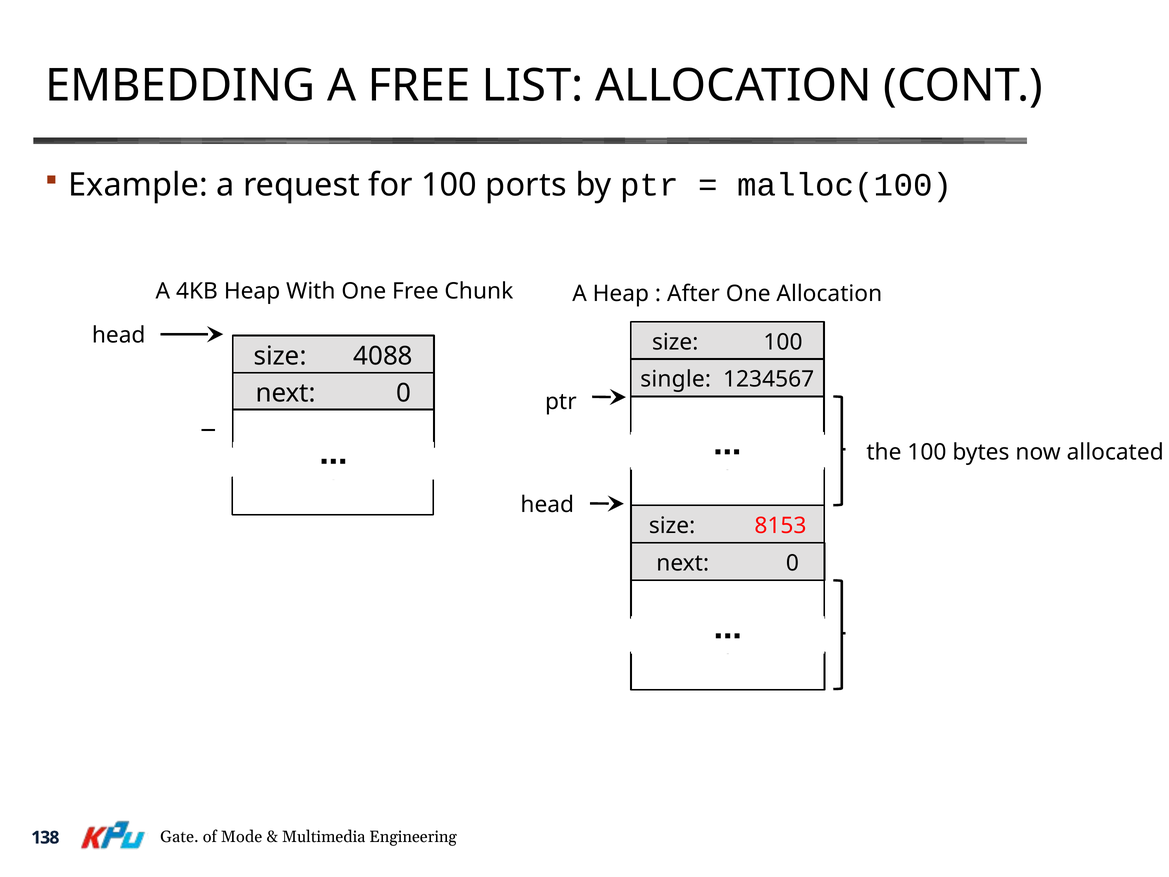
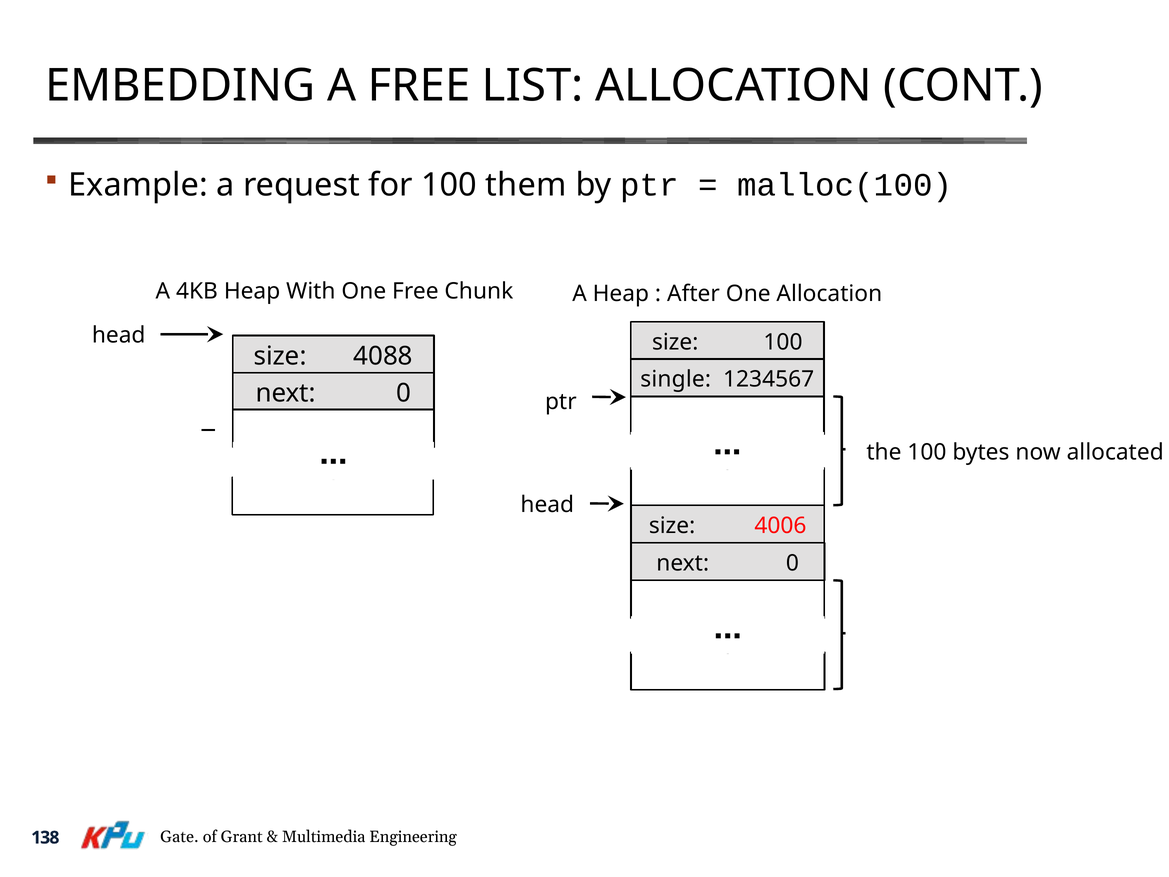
ports: ports -> them (526, 185)
8153: 8153 -> 4006 (780, 525)
Mode: Mode -> Grant (242, 837)
